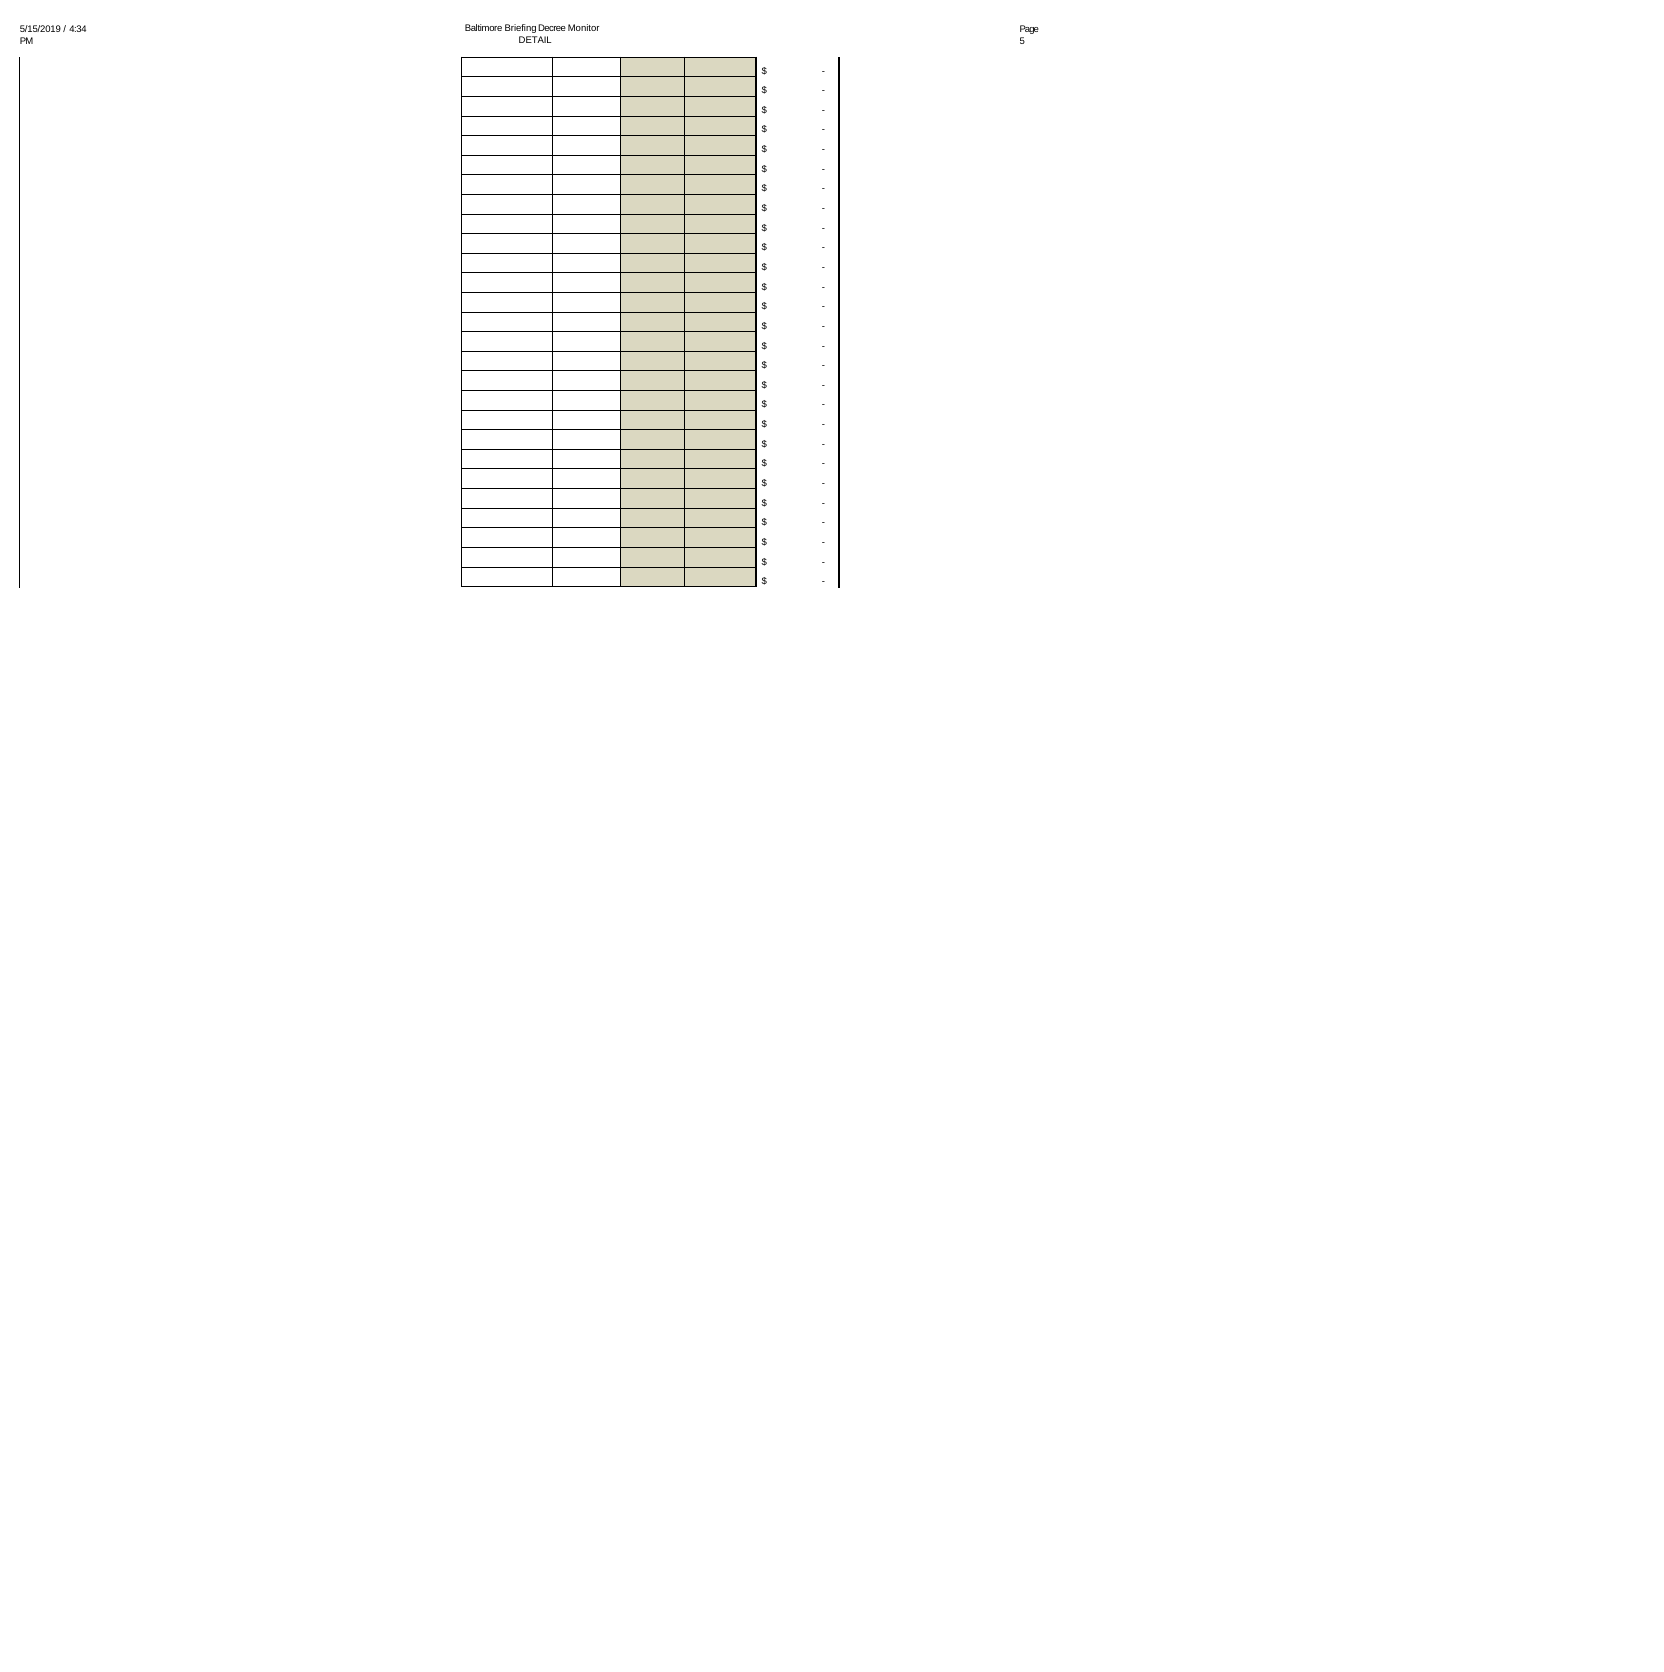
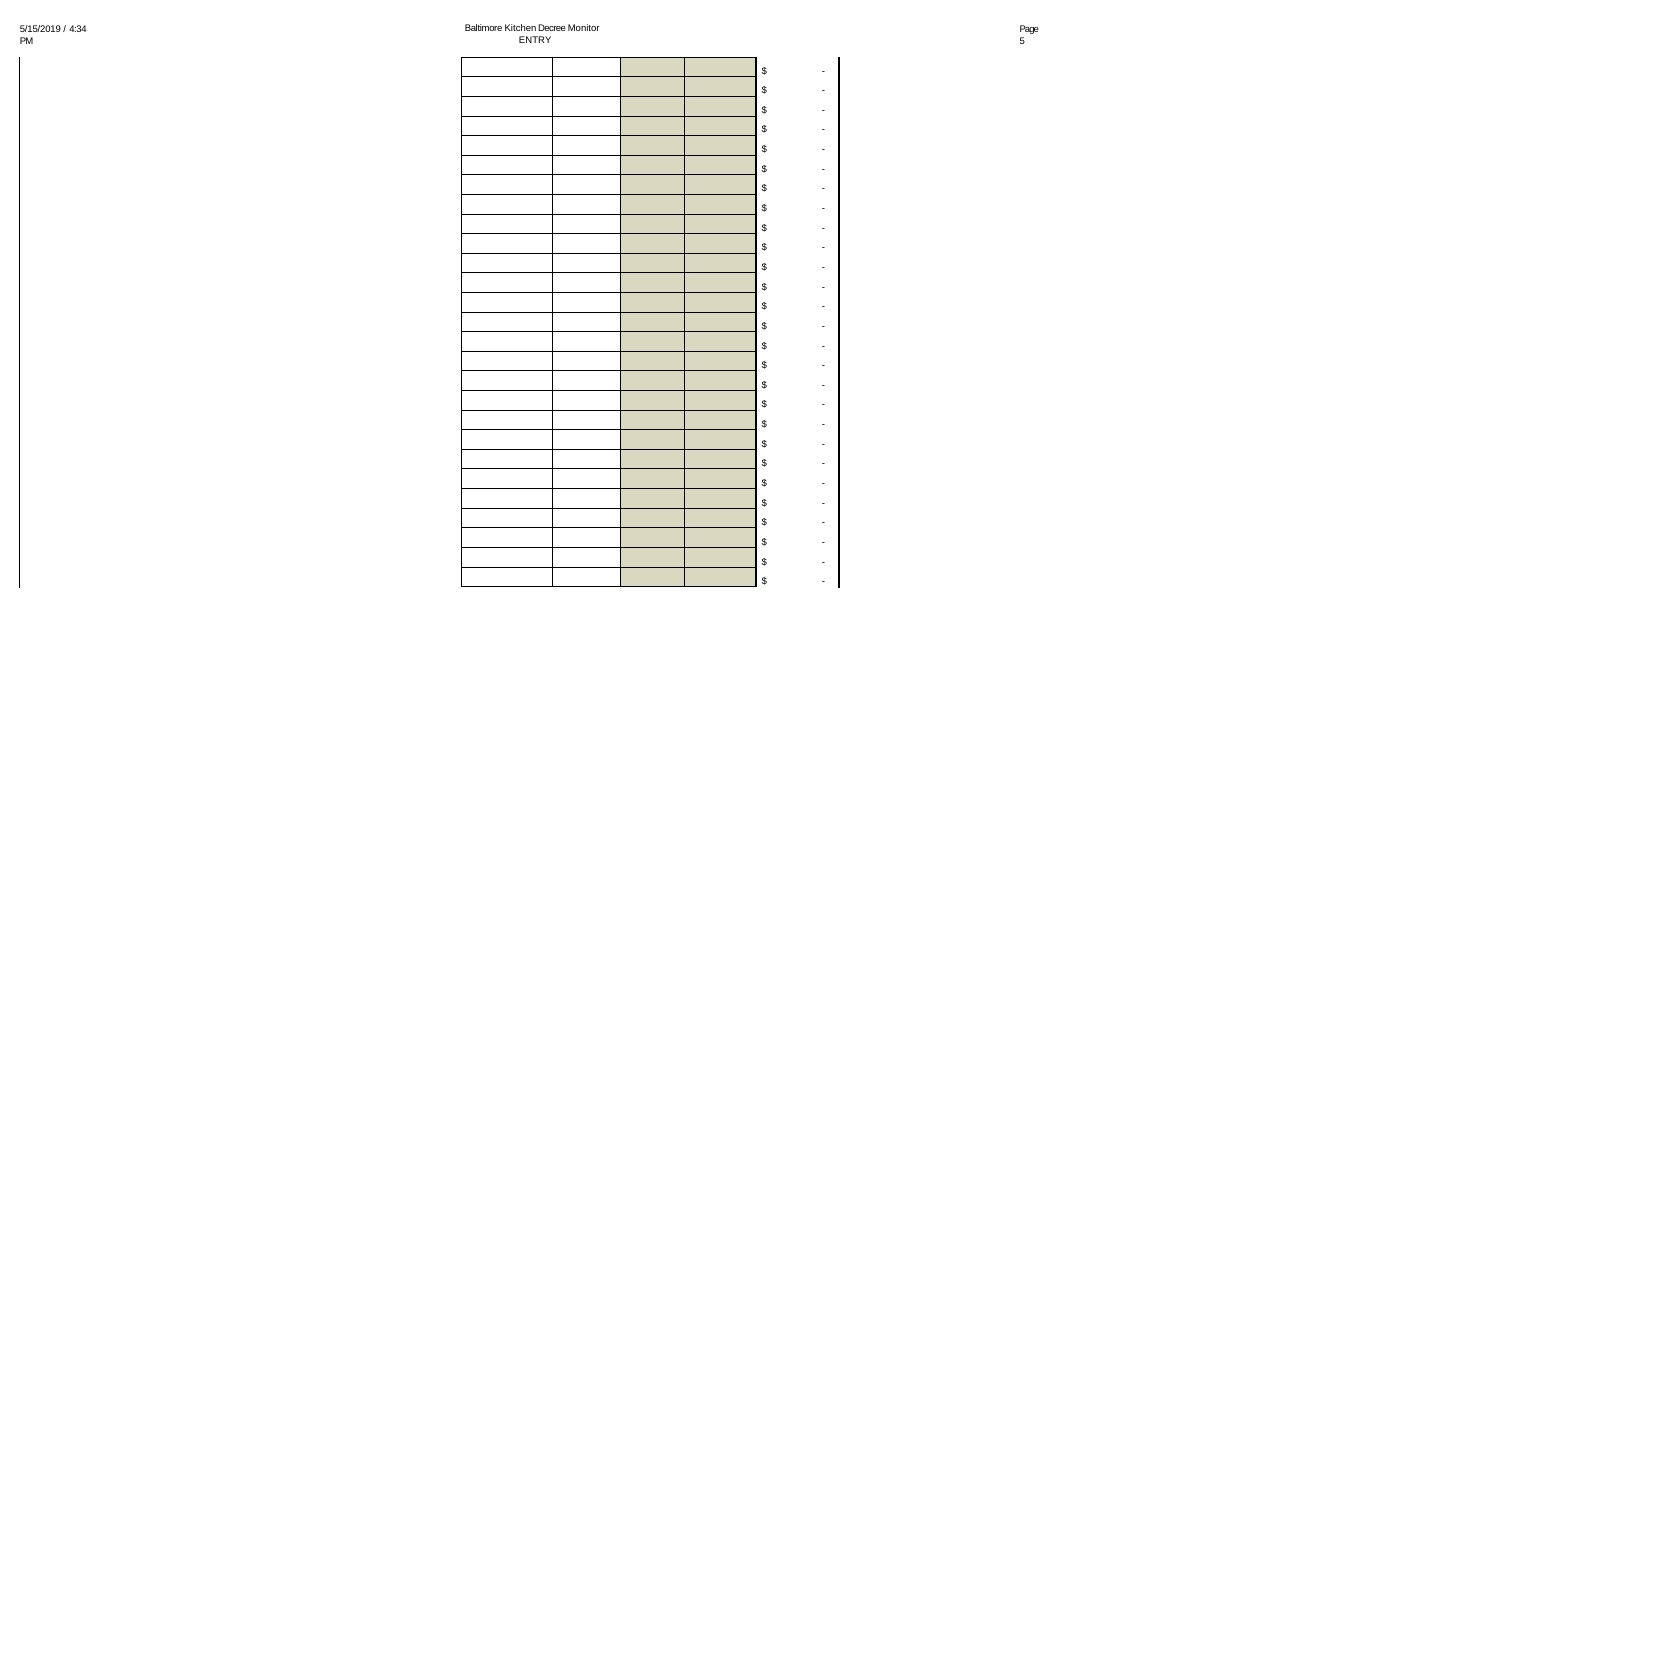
Briefing: Briefing -> Kitchen (521, 29)
DETAIL: DETAIL -> ENTRY (535, 41)
